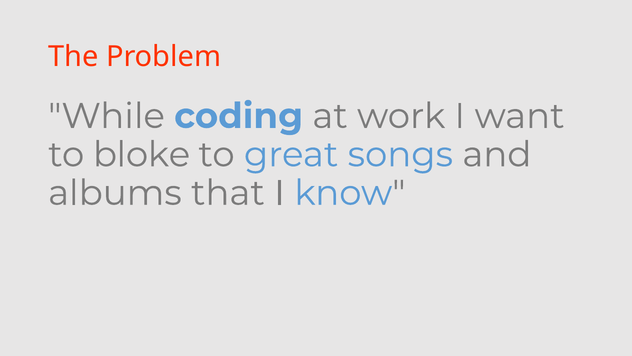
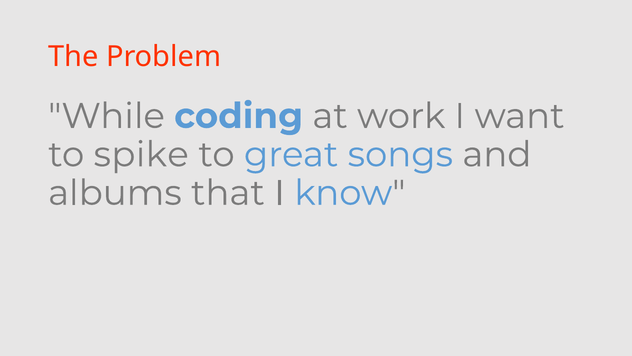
bloke: bloke -> spike (141, 154)
